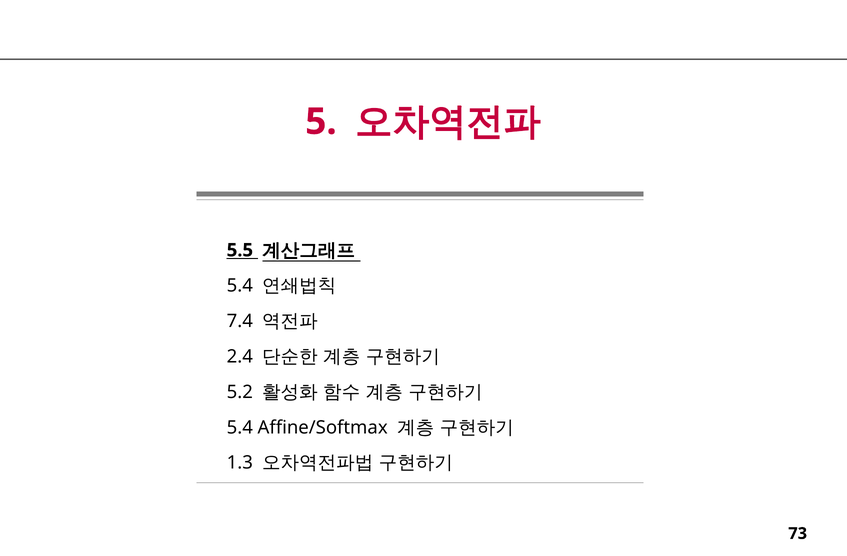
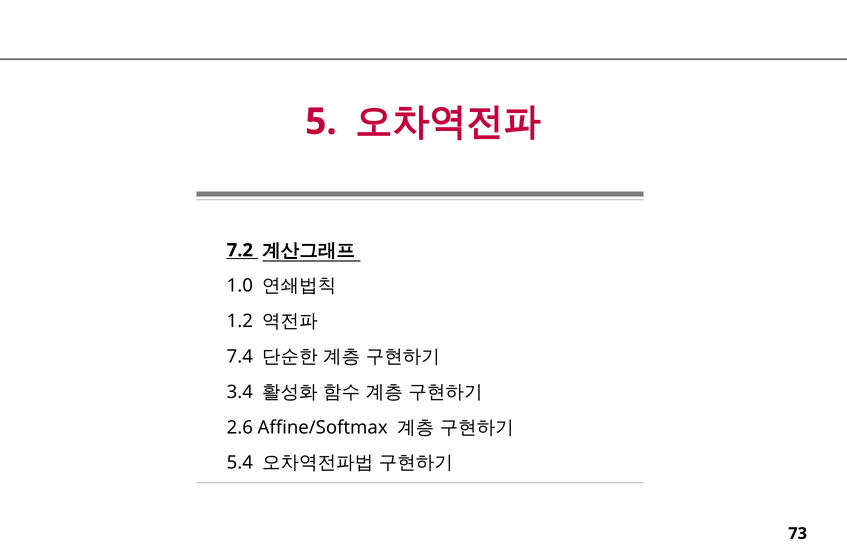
5.5: 5.5 -> 7.2 (240, 250)
5.4: 5.4 -> 1.0 (240, 286)
7.4: 7.4 -> 1.2 (240, 321)
2.4: 2.4 -> 7.4 (240, 357)
5.2: 5.2 -> 3.4 (240, 392)
5.4: 5.4 -> 2.6 (240, 428)
1.3: 1.3 -> 5.4 (240, 463)
